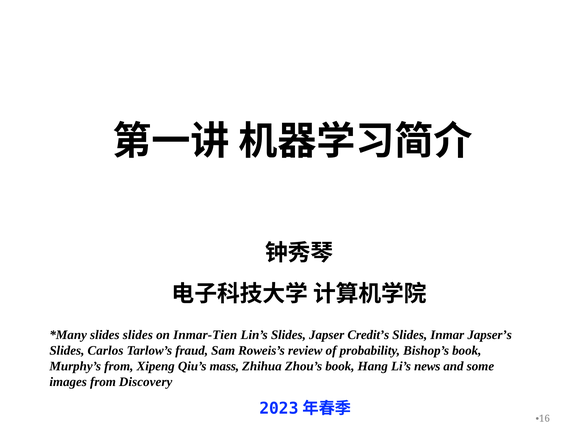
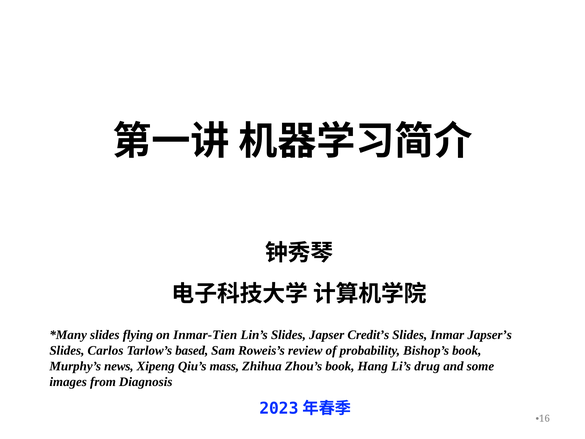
slides slides: slides -> flying (138, 335)
fraud: fraud -> based (192, 350)
Murphy’s from: from -> news (119, 366)
news: news -> drug (427, 366)
Discovery: Discovery -> Diagnosis (146, 382)
